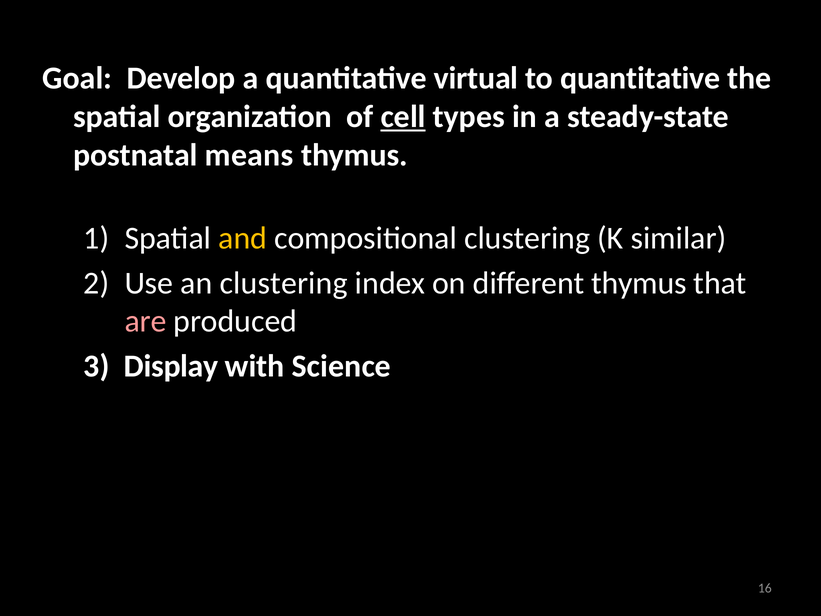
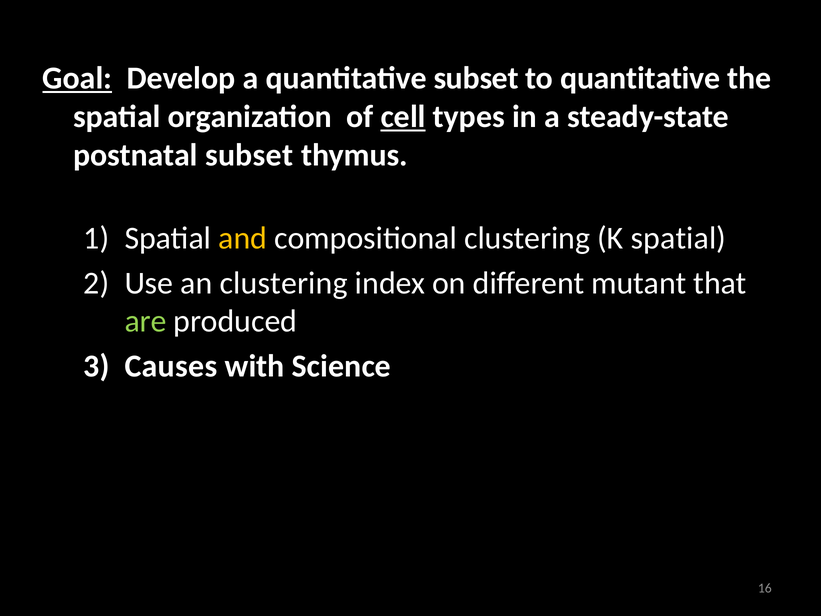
Goal underline: none -> present (77, 78)
quantitative virtual: virtual -> subset (476, 78)
postnatal means: means -> subset (249, 155)
K similar: similar -> spatial (678, 238)
different thymus: thymus -> mutant (639, 283)
are colour: pink -> light green (145, 321)
Display: Display -> Causes (171, 366)
